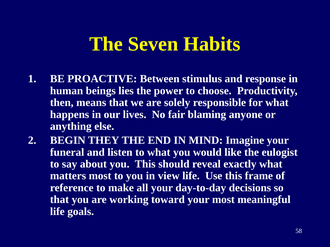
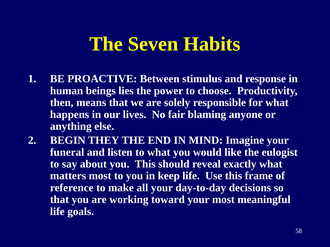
view: view -> keep (169, 176)
